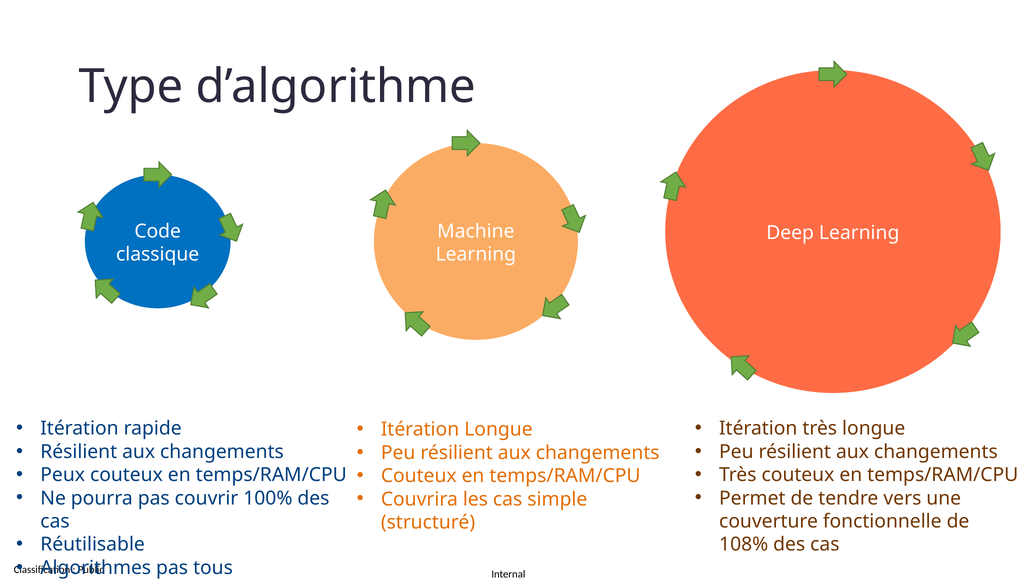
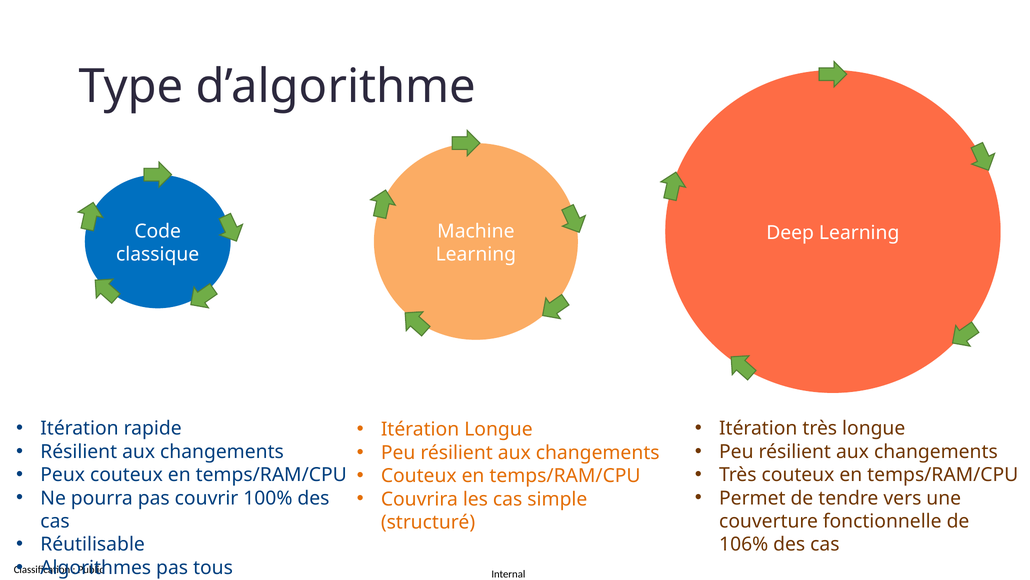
108%: 108% -> 106% (744, 544)
